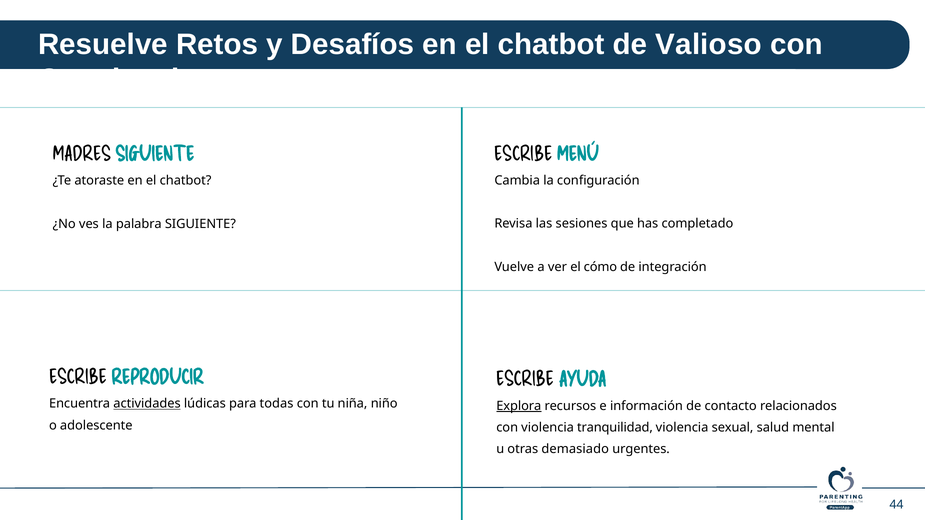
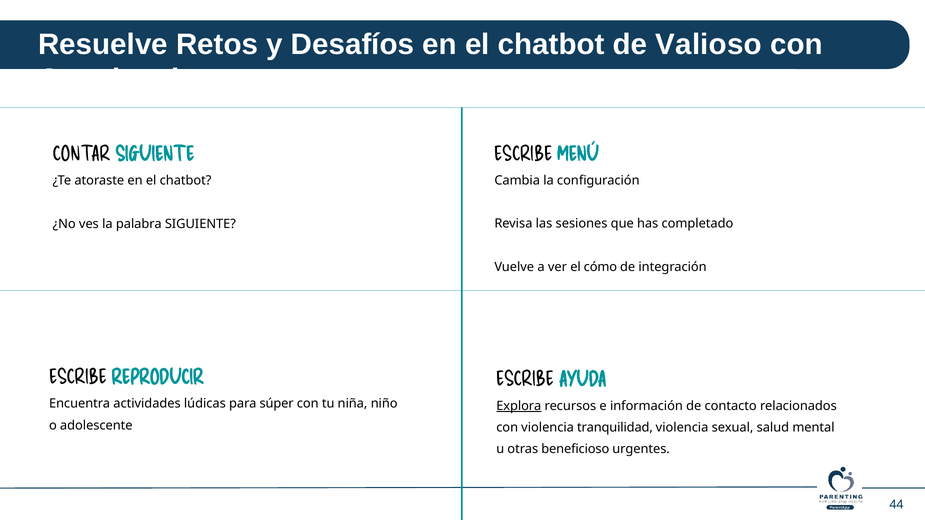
MADRES: MADRES -> CONTAR (82, 154)
actividades underline: present -> none (147, 404)
todas: todas -> súper (277, 404)
demasiado: demasiado -> beneficioso (575, 449)
